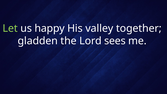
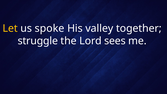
Let colour: light green -> yellow (10, 28)
happy: happy -> spoke (50, 28)
gladden: gladden -> struggle (38, 41)
